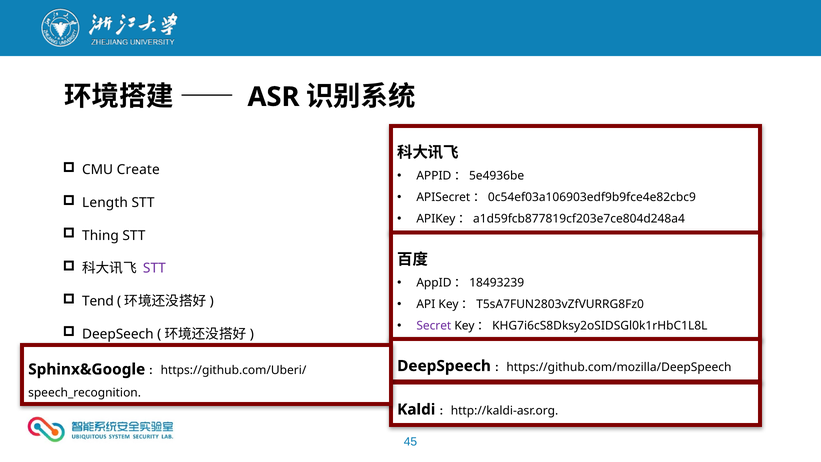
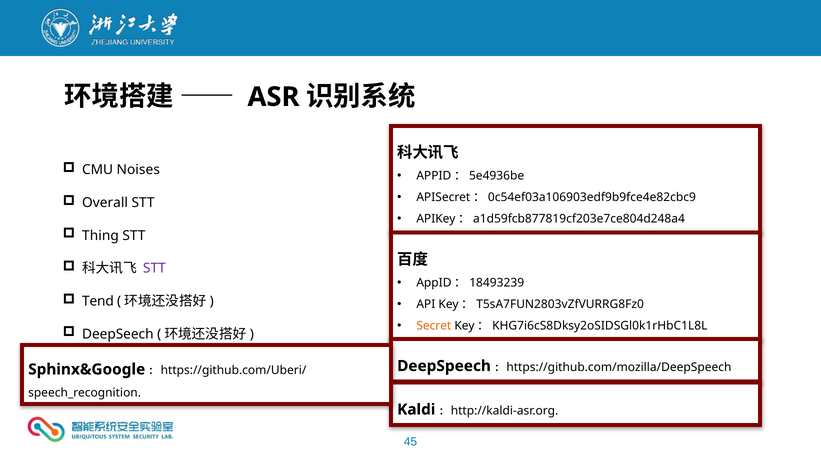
Create: Create -> Noises (138, 170)
Length: Length -> Overall (105, 203)
Secret colour: purple -> orange (434, 326)
